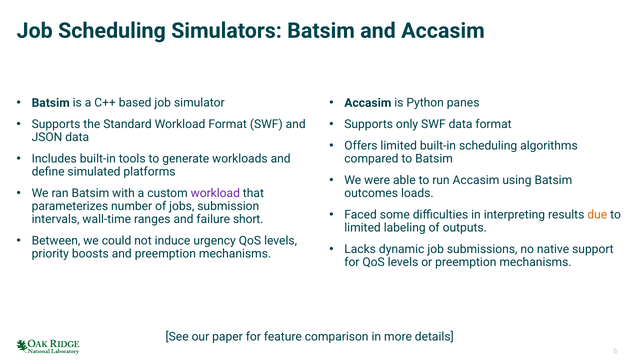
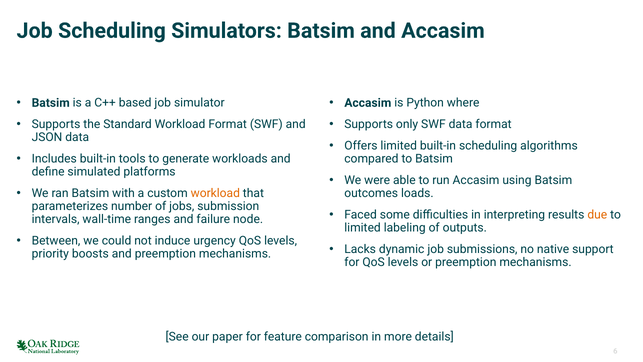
panes: panes -> where (463, 103)
workload colour: purple -> orange (215, 193)
short: short -> node (248, 219)
